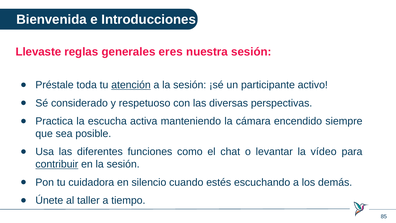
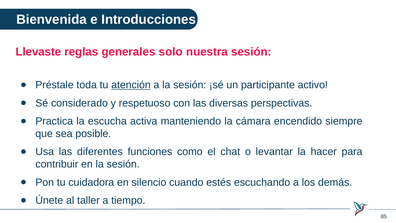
eres: eres -> solo (171, 52)
vídeo: vídeo -> hacer (324, 152)
contribuir underline: present -> none (57, 164)
